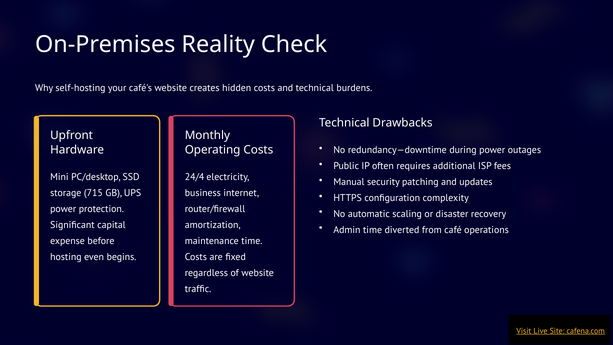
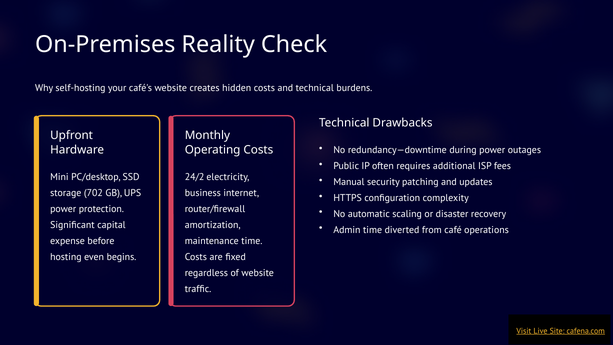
24/4: 24/4 -> 24/2 (195, 177)
715: 715 -> 702 (93, 193)
